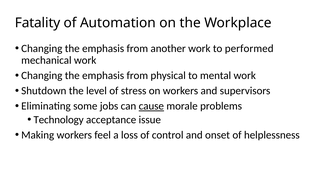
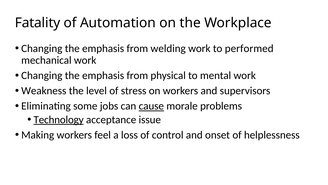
another: another -> welding (168, 48)
Shutdown: Shutdown -> Weakness (44, 91)
Technology underline: none -> present (59, 119)
